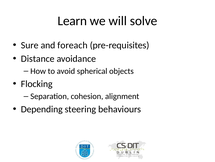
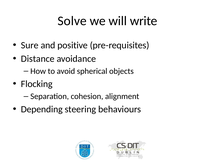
Learn: Learn -> Solve (72, 21)
solve: solve -> write (144, 21)
foreach: foreach -> positive (73, 45)
